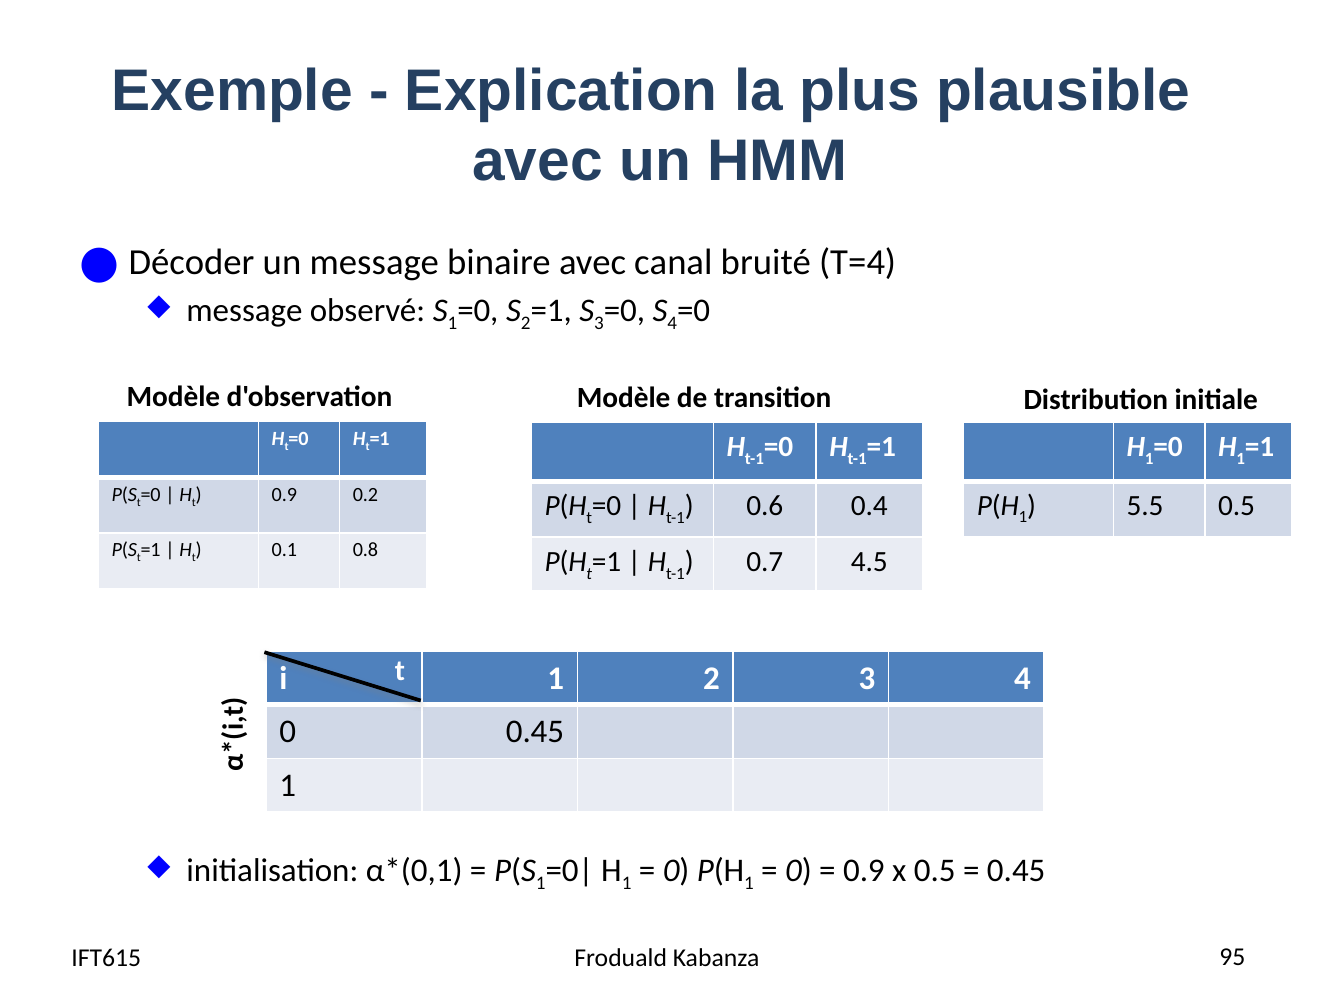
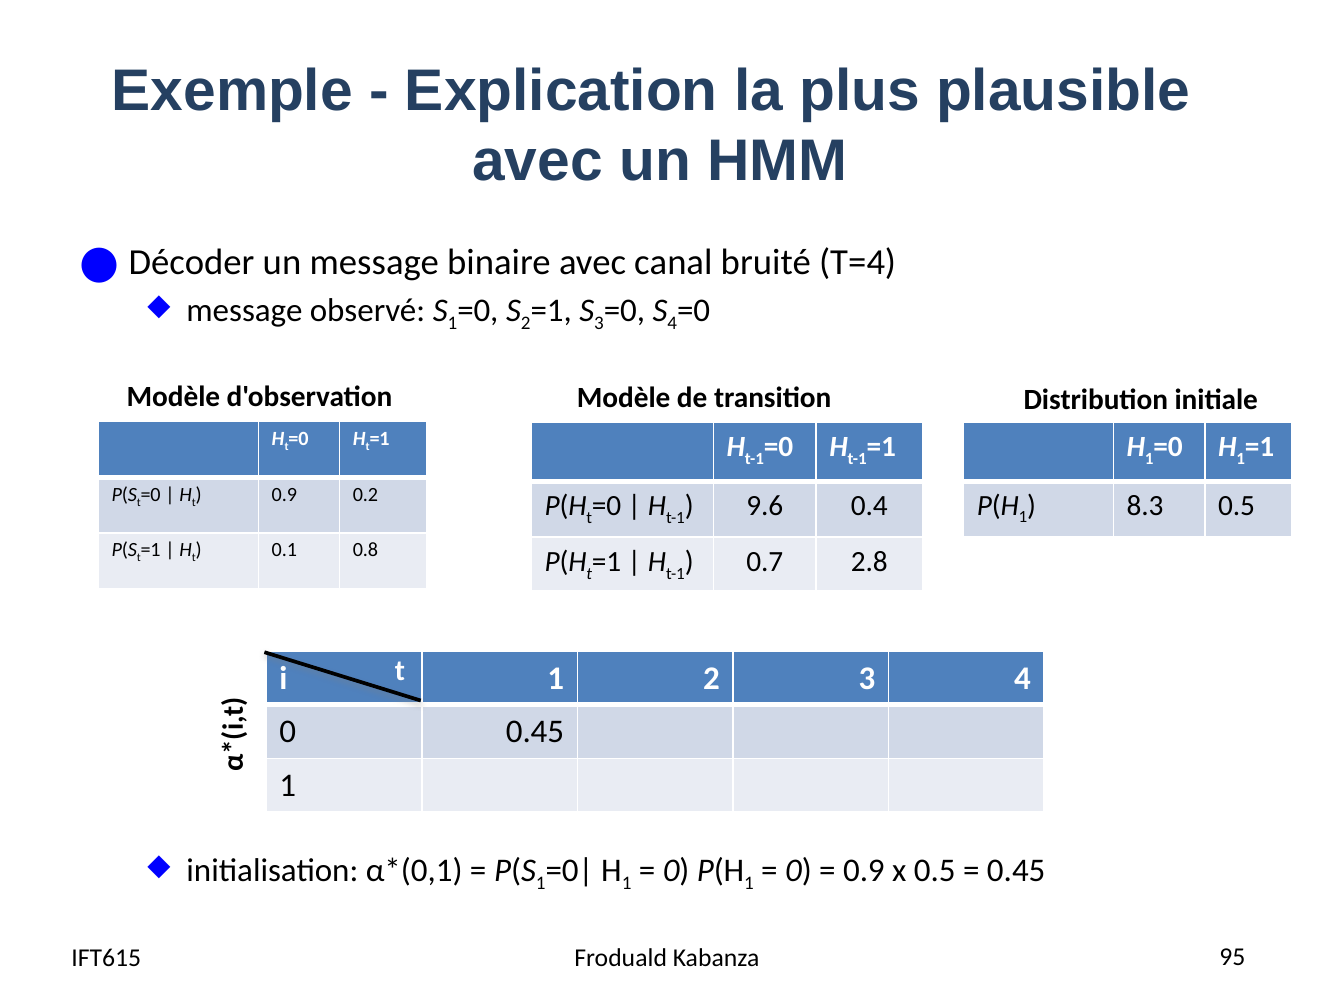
0.6: 0.6 -> 9.6 (765, 506)
5.5: 5.5 -> 8.3 (1145, 506)
4.5: 4.5 -> 2.8 (869, 562)
